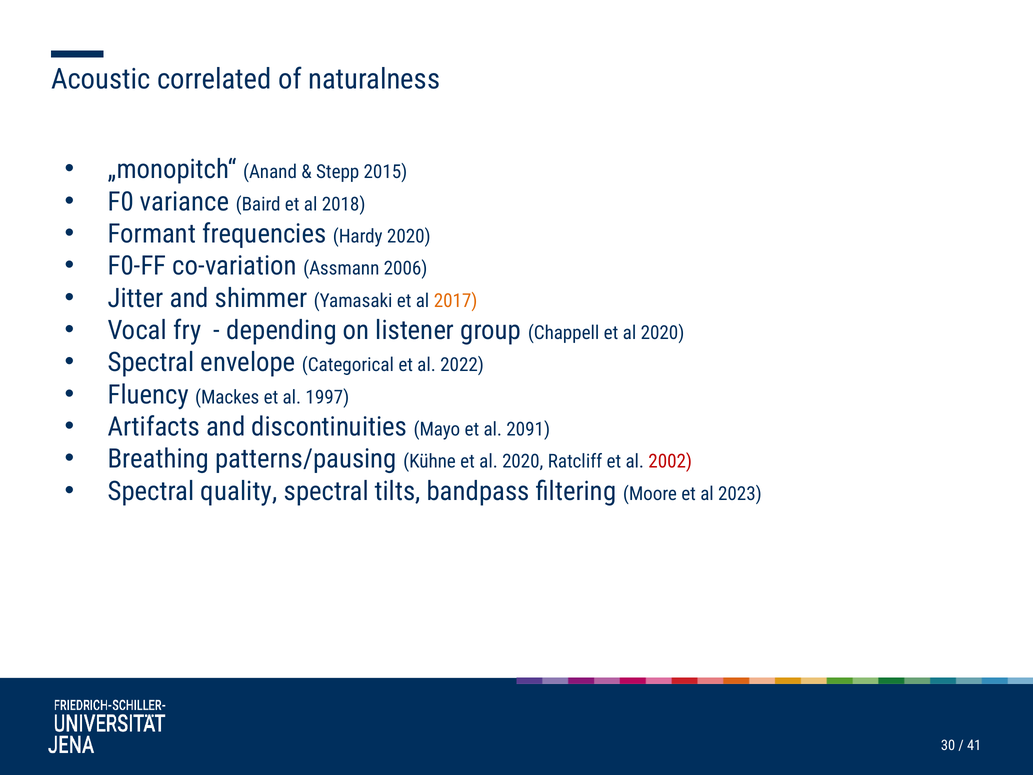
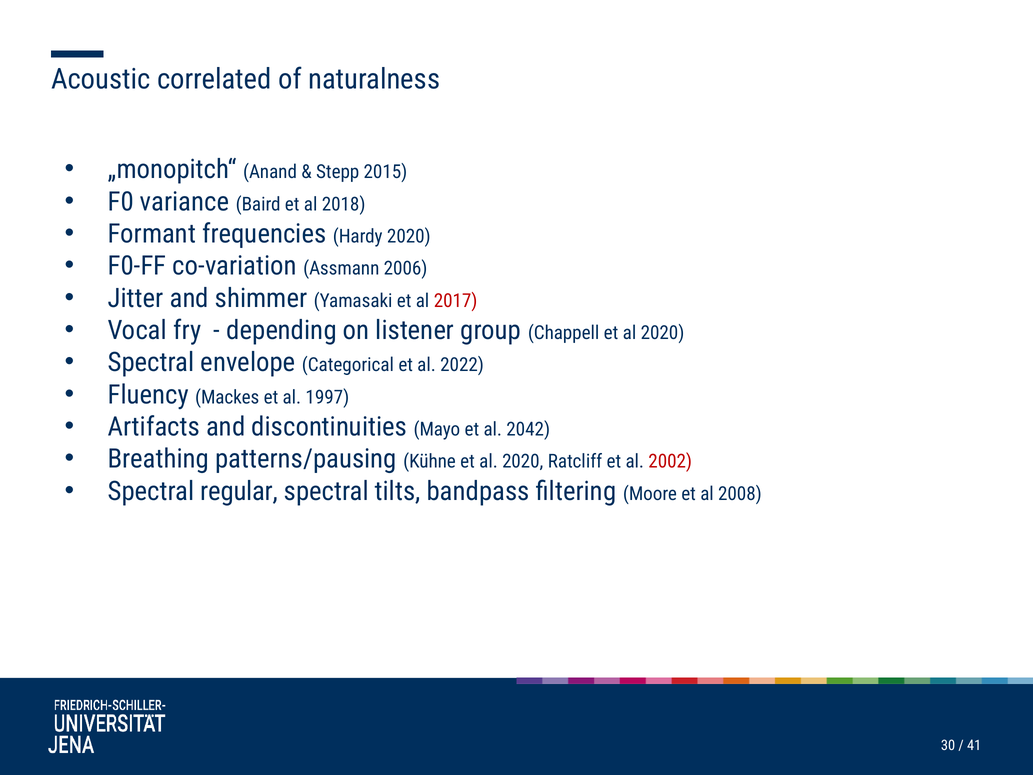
2017 colour: orange -> red (456, 301)
2091: 2091 -> 2042 (528, 429)
quality: quality -> regular (239, 491)
2023: 2023 -> 2008 (740, 494)
